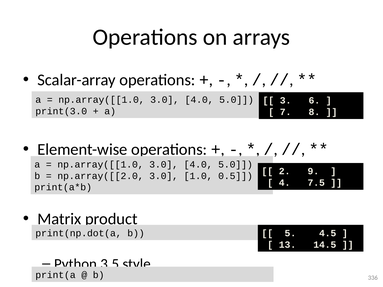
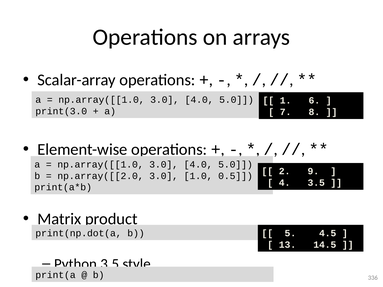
3: 3 -> 1 (286, 101)
4 7.5: 7.5 -> 3.5 (316, 183)
